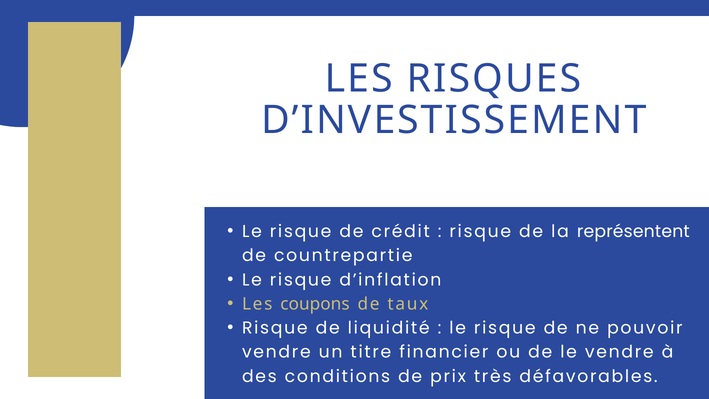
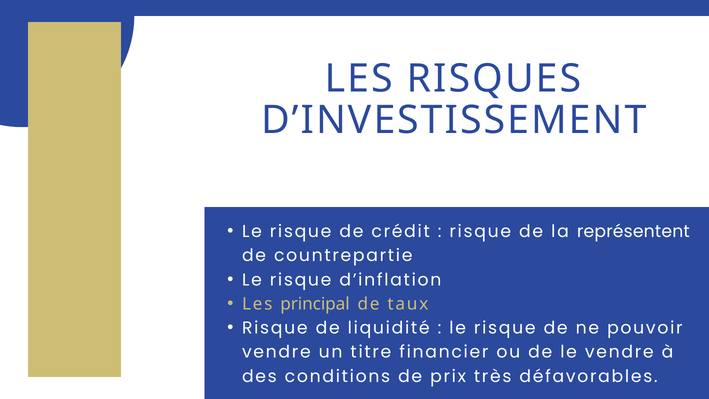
coupons: coupons -> principal (315, 304)
